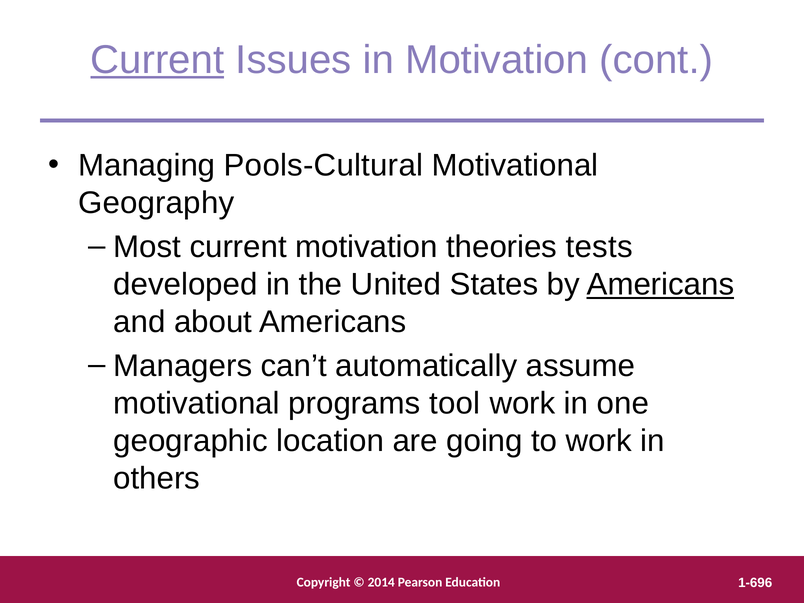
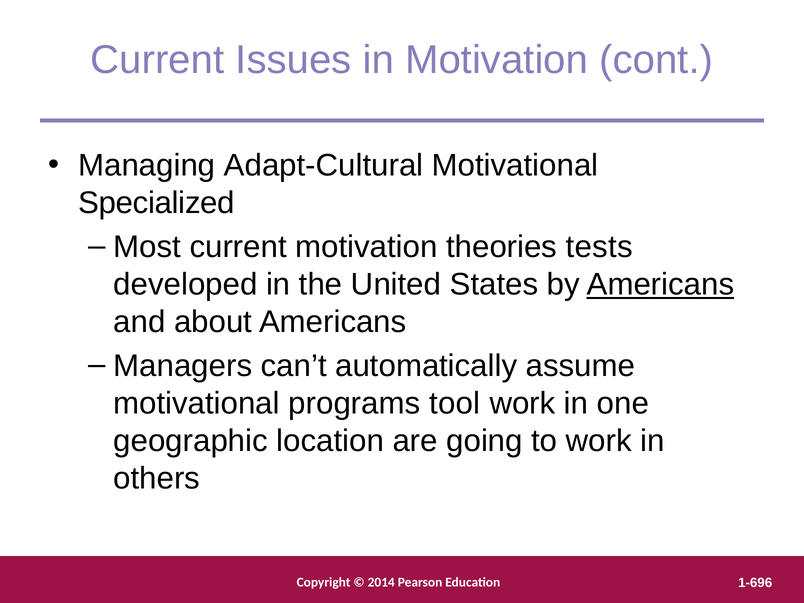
Current underline: present -> none (157, 60)
Pools-Cultural: Pools-Cultural -> Adapt-Cultural (324, 166)
Geography: Geography -> Specialized (156, 203)
